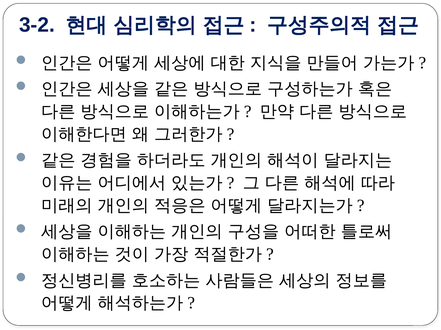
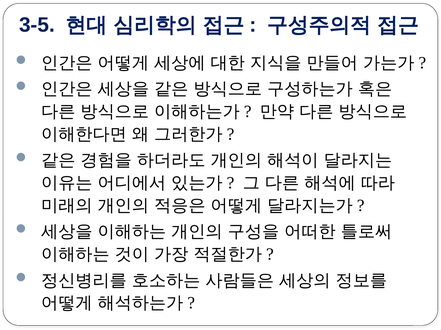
3-2: 3-2 -> 3-5 (37, 25)
